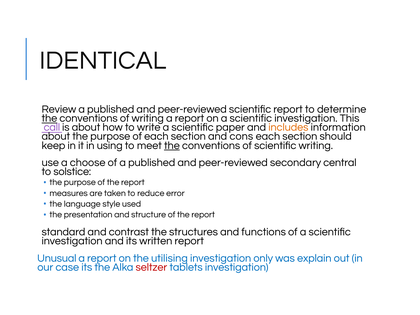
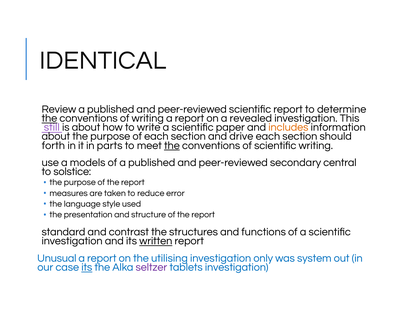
on a scientific: scientific -> revealed (251, 118)
call: call -> still (52, 127)
cons: cons -> drive (241, 136)
keep: keep -> forth (53, 145)
using: using -> parts (110, 145)
choose: choose -> models (88, 163)
written underline: none -> present (156, 241)
explain: explain -> system (314, 258)
its underline: none -> present (87, 267)
seltzer colour: red -> purple (151, 267)
